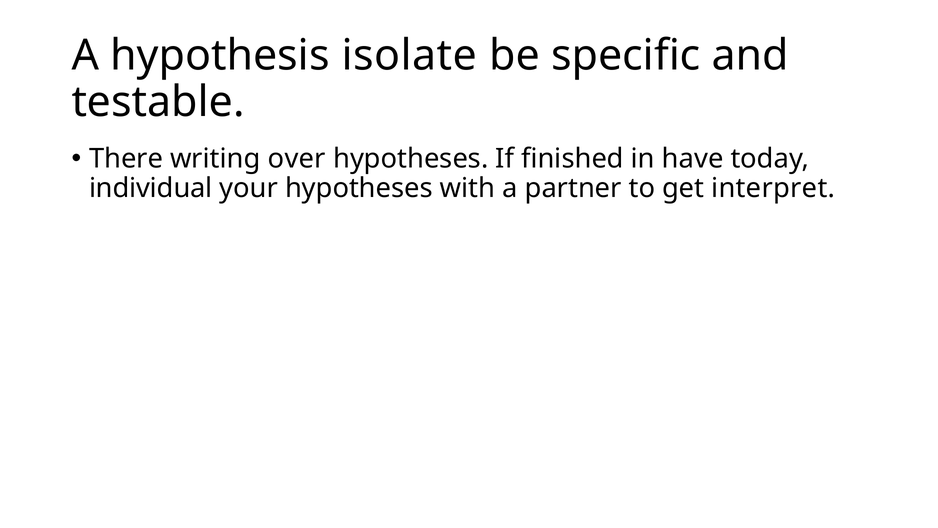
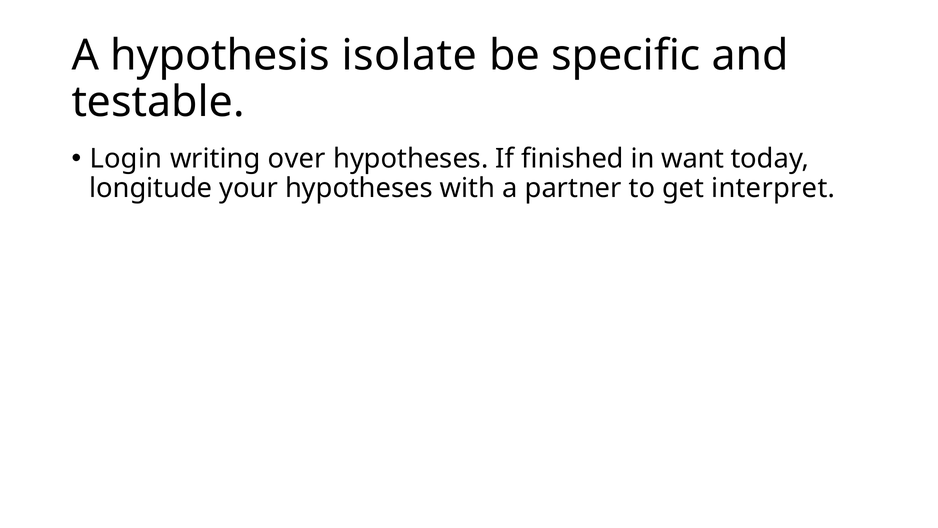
There: There -> Login (126, 159)
have: have -> want (693, 159)
individual: individual -> longitude (151, 188)
